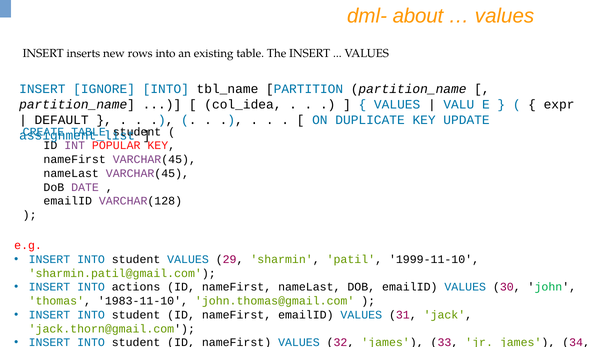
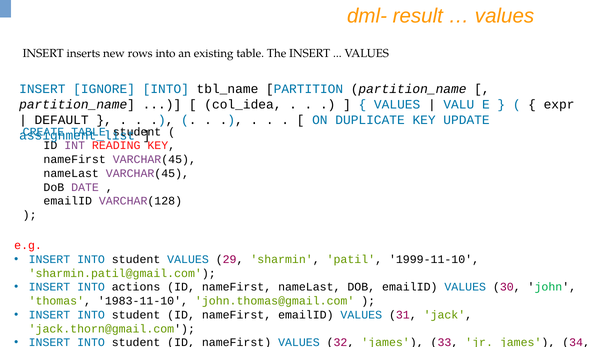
about: about -> result (418, 16)
POPULAR: POPULAR -> READING (116, 145)
